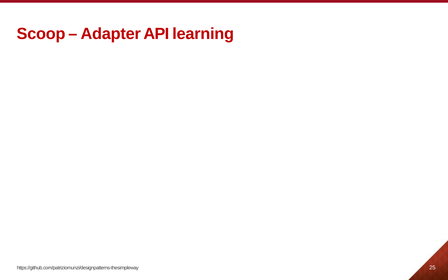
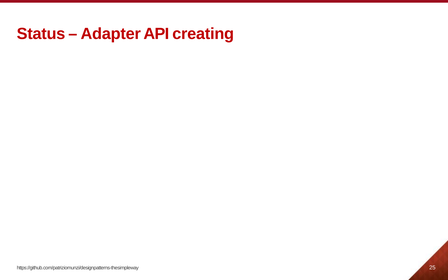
Scoop: Scoop -> Status (41, 34)
learning: learning -> creating (203, 34)
